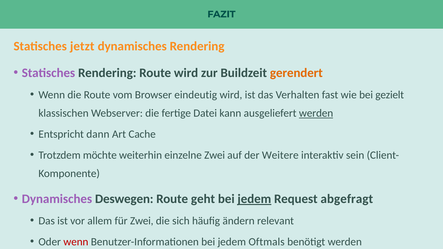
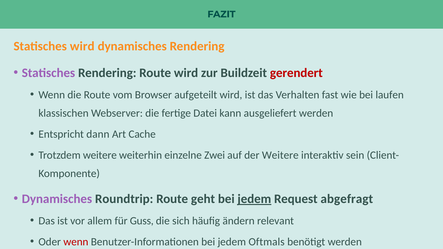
Statisches jetzt: jetzt -> wird (82, 46)
gerendert colour: orange -> red (296, 73)
eindeutig: eindeutig -> aufgeteilt (196, 95)
gezielt: gezielt -> laufen (390, 95)
werden underline: present -> none (316, 113)
Trotzdem möchte: möchte -> weitere (100, 155)
Deswegen: Deswegen -> Roundtrip (124, 199)
für Zwei: Zwei -> Guss (142, 221)
